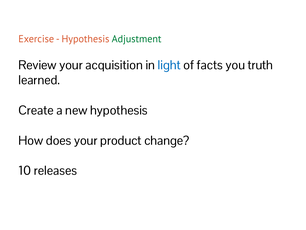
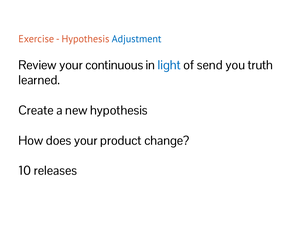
Adjustment colour: green -> blue (137, 39)
acquisition: acquisition -> continuous (114, 65)
facts: facts -> send (210, 65)
